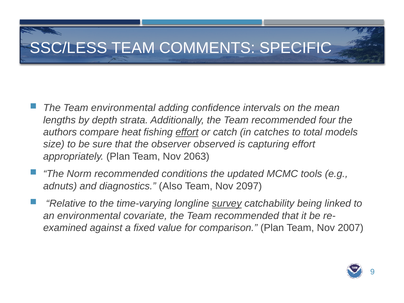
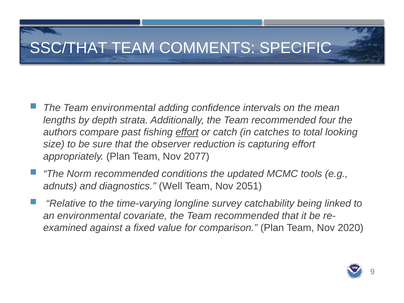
SSC/LESS: SSC/LESS -> SSC/THAT (68, 48)
heat: heat -> past (131, 132)
models: models -> looking (341, 132)
observed: observed -> reduction (214, 144)
2063: 2063 -> 2077 (197, 156)
Also: Also -> Well (171, 186)
2097: 2097 -> 2051 (249, 186)
survey underline: present -> none (227, 204)
2007: 2007 -> 2020 (351, 228)
